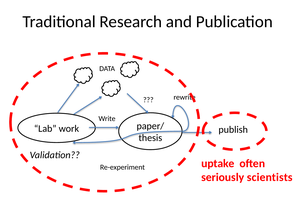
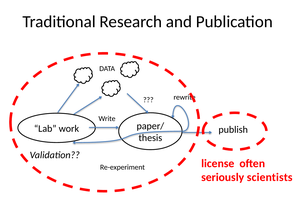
uptake: uptake -> license (218, 164)
